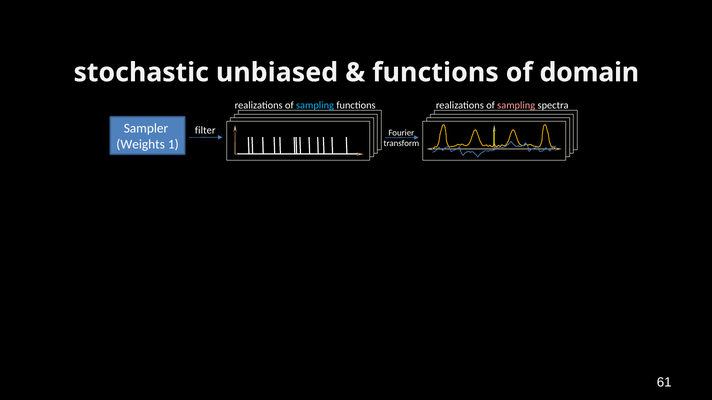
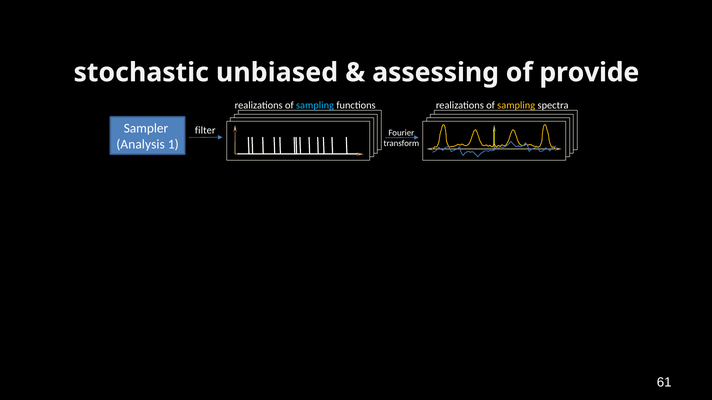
functions: functions -> assessing (436, 73)
domain: domain -> provide (589, 73)
sampling colour: pink -> yellow (516, 106)
Weights: Weights -> Analysis (141, 145)
